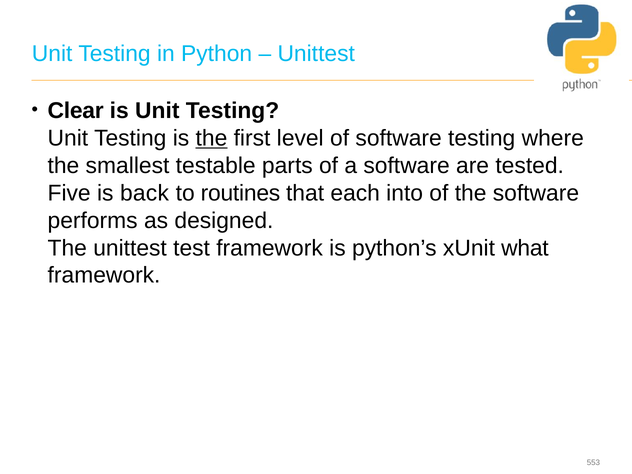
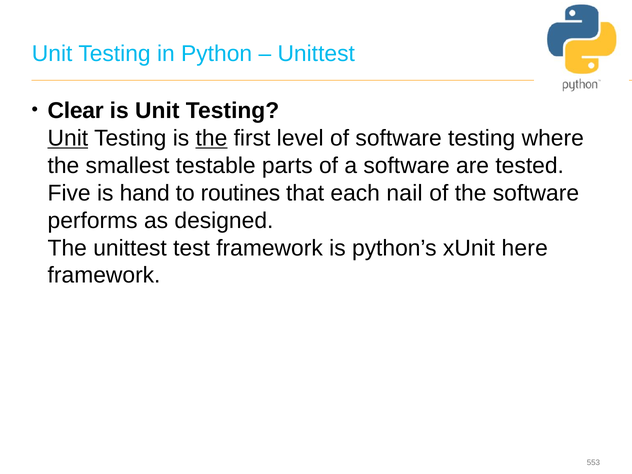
Unit underline: none -> present (68, 138)
back: back -> hand (145, 193)
into: into -> nail (405, 193)
what: what -> here (525, 248)
